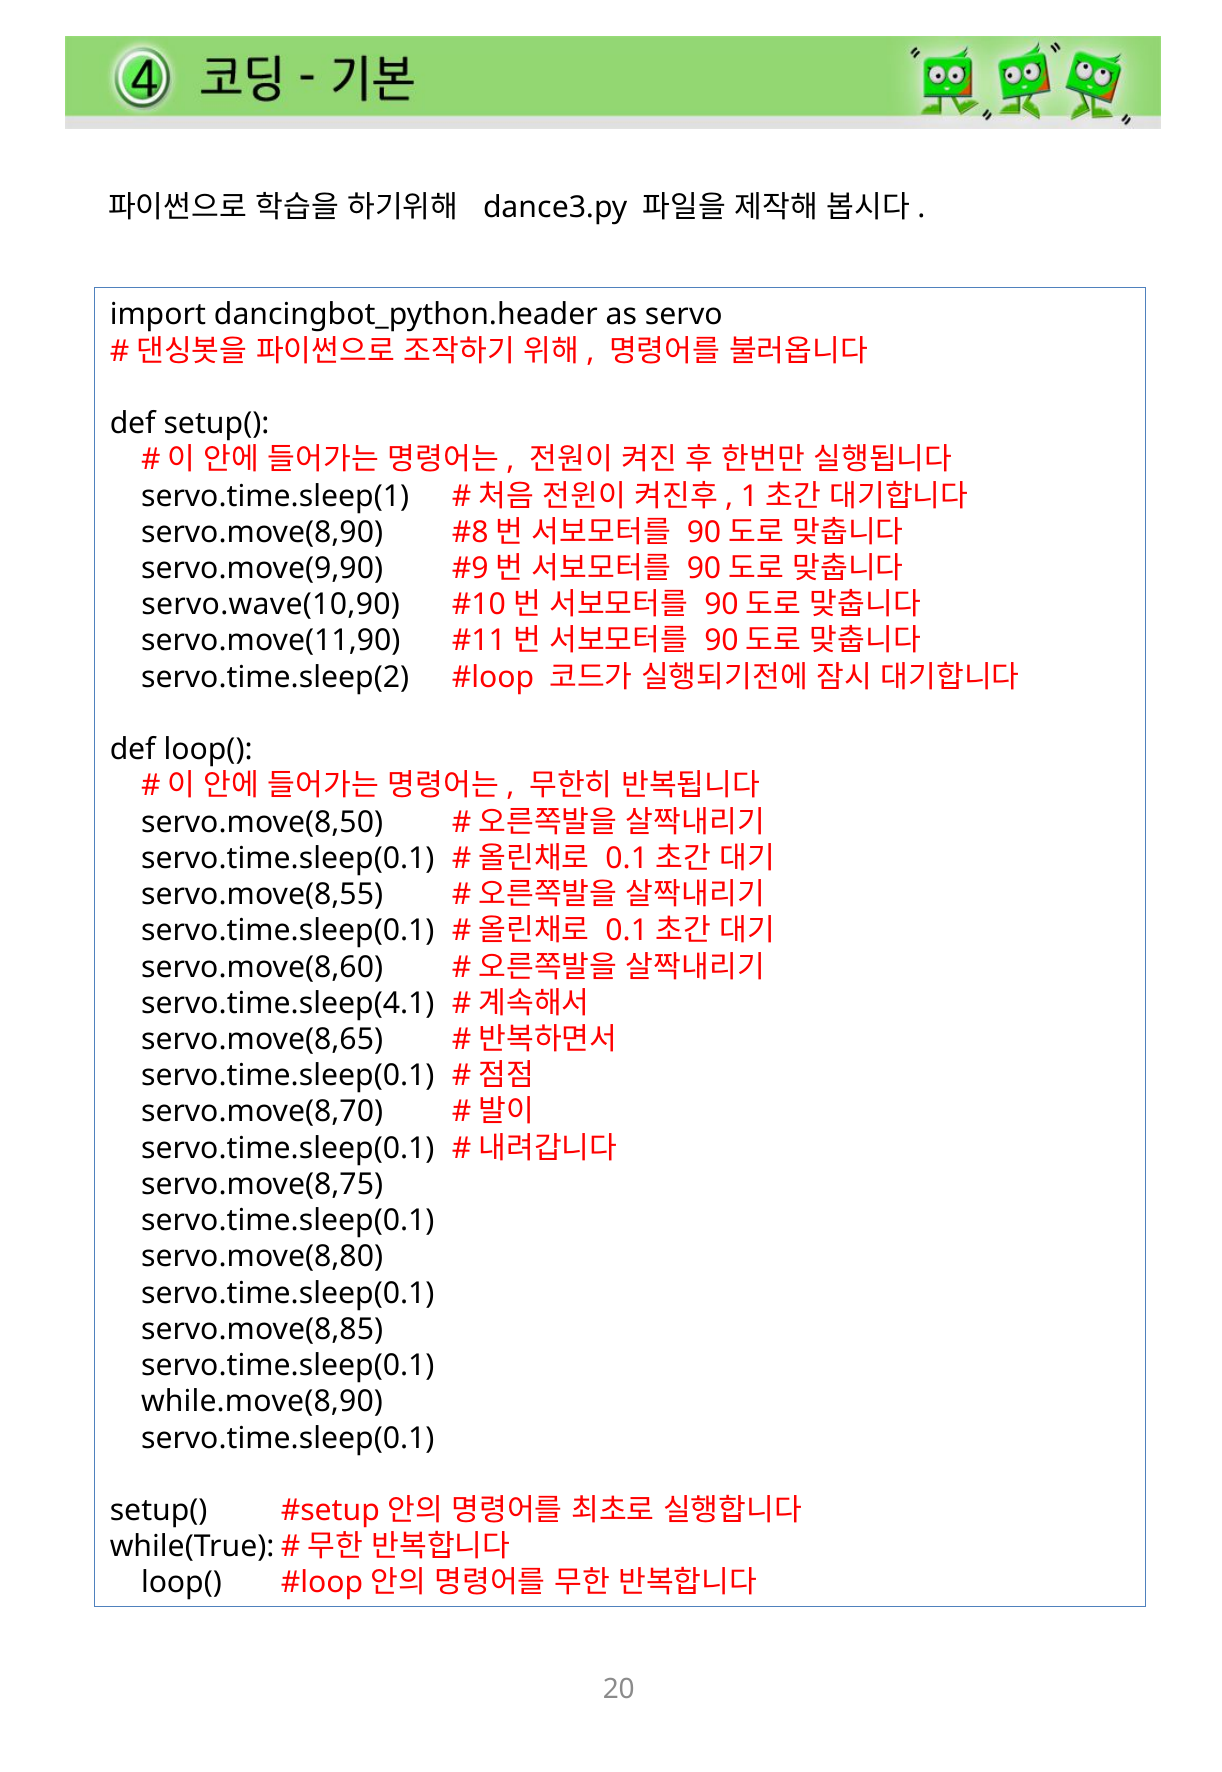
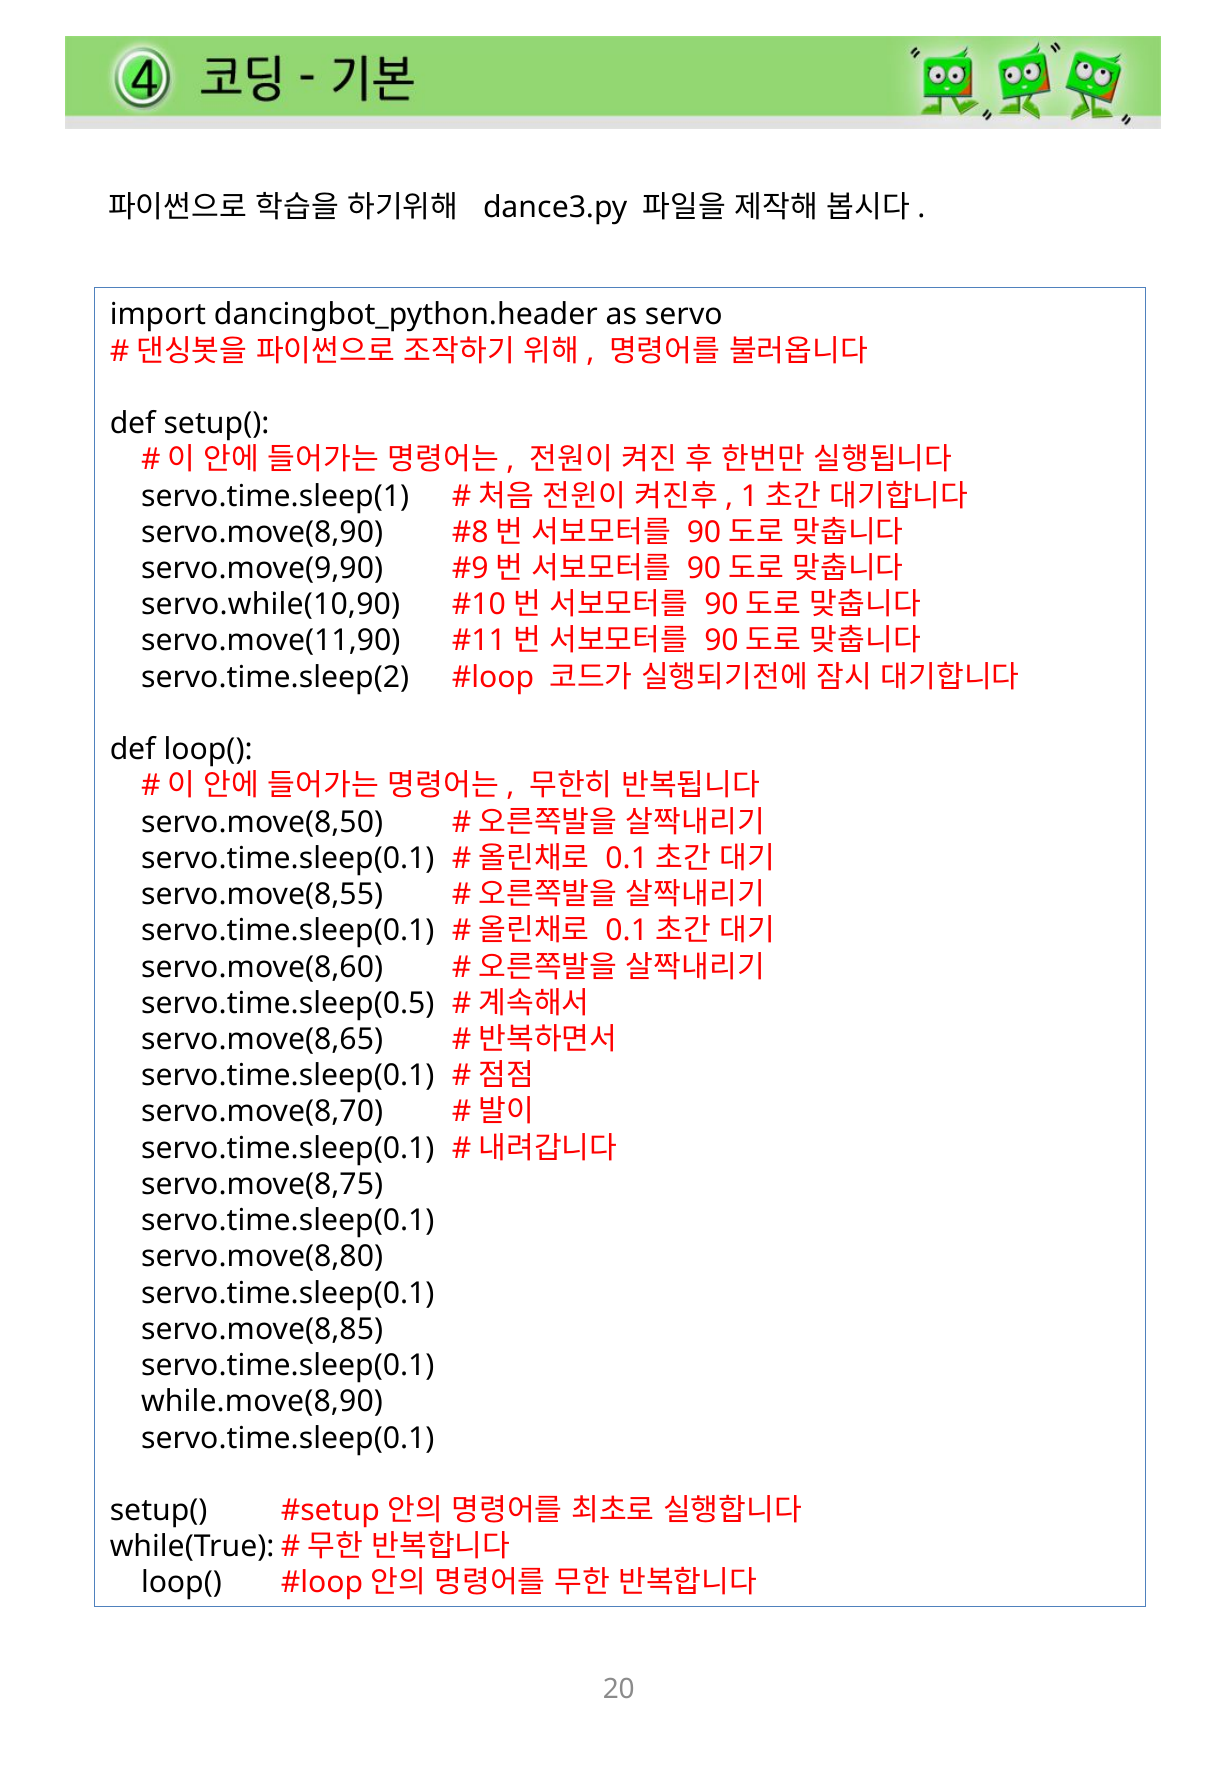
servo.wave(10,90: servo.wave(10,90 -> servo.while(10,90 (271, 605)
servo.time.sleep(4.1: servo.time.sleep(4.1 -> servo.time.sleep(0.5 (288, 1003)
